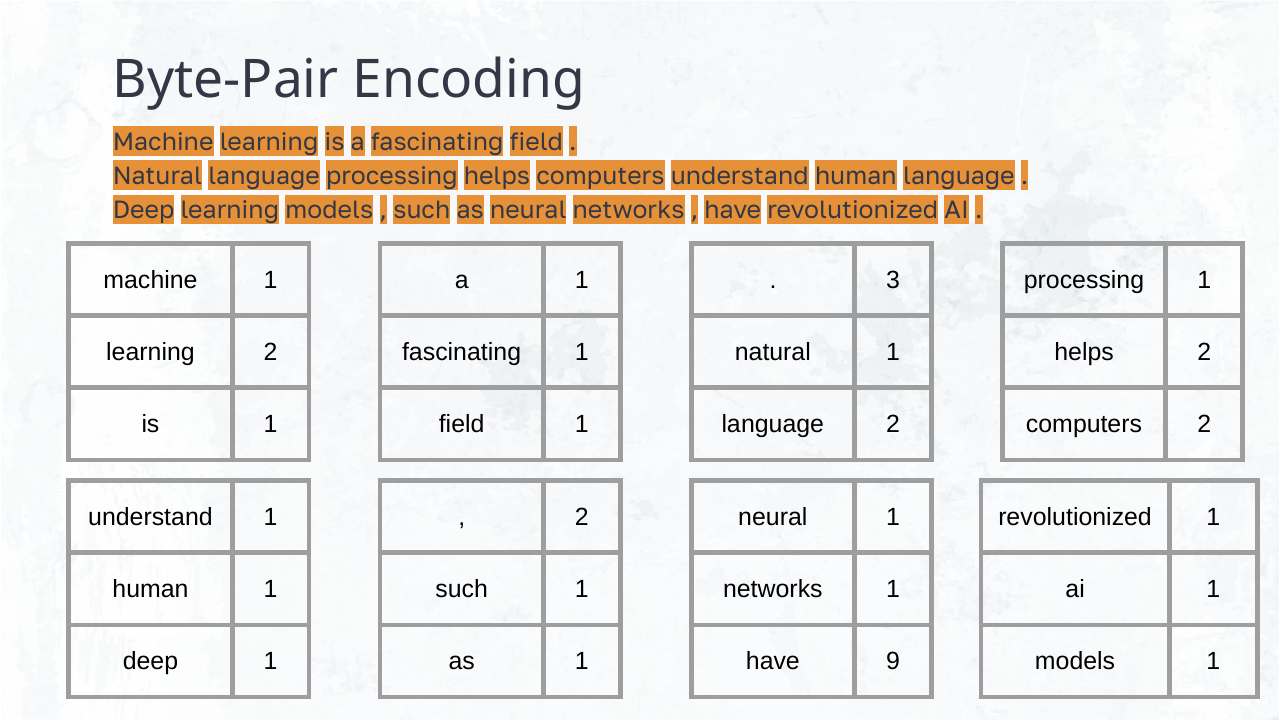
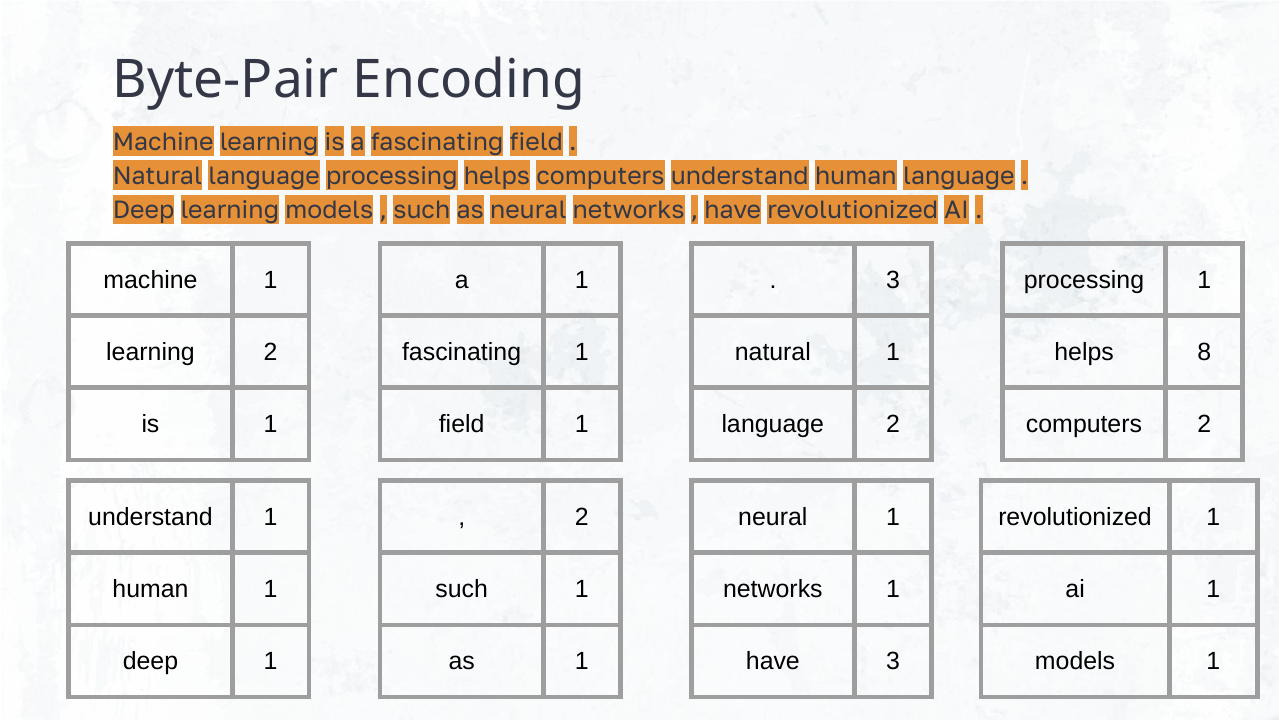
helps 2: 2 -> 8 (1204, 352)
have 9: 9 -> 3 (893, 661)
